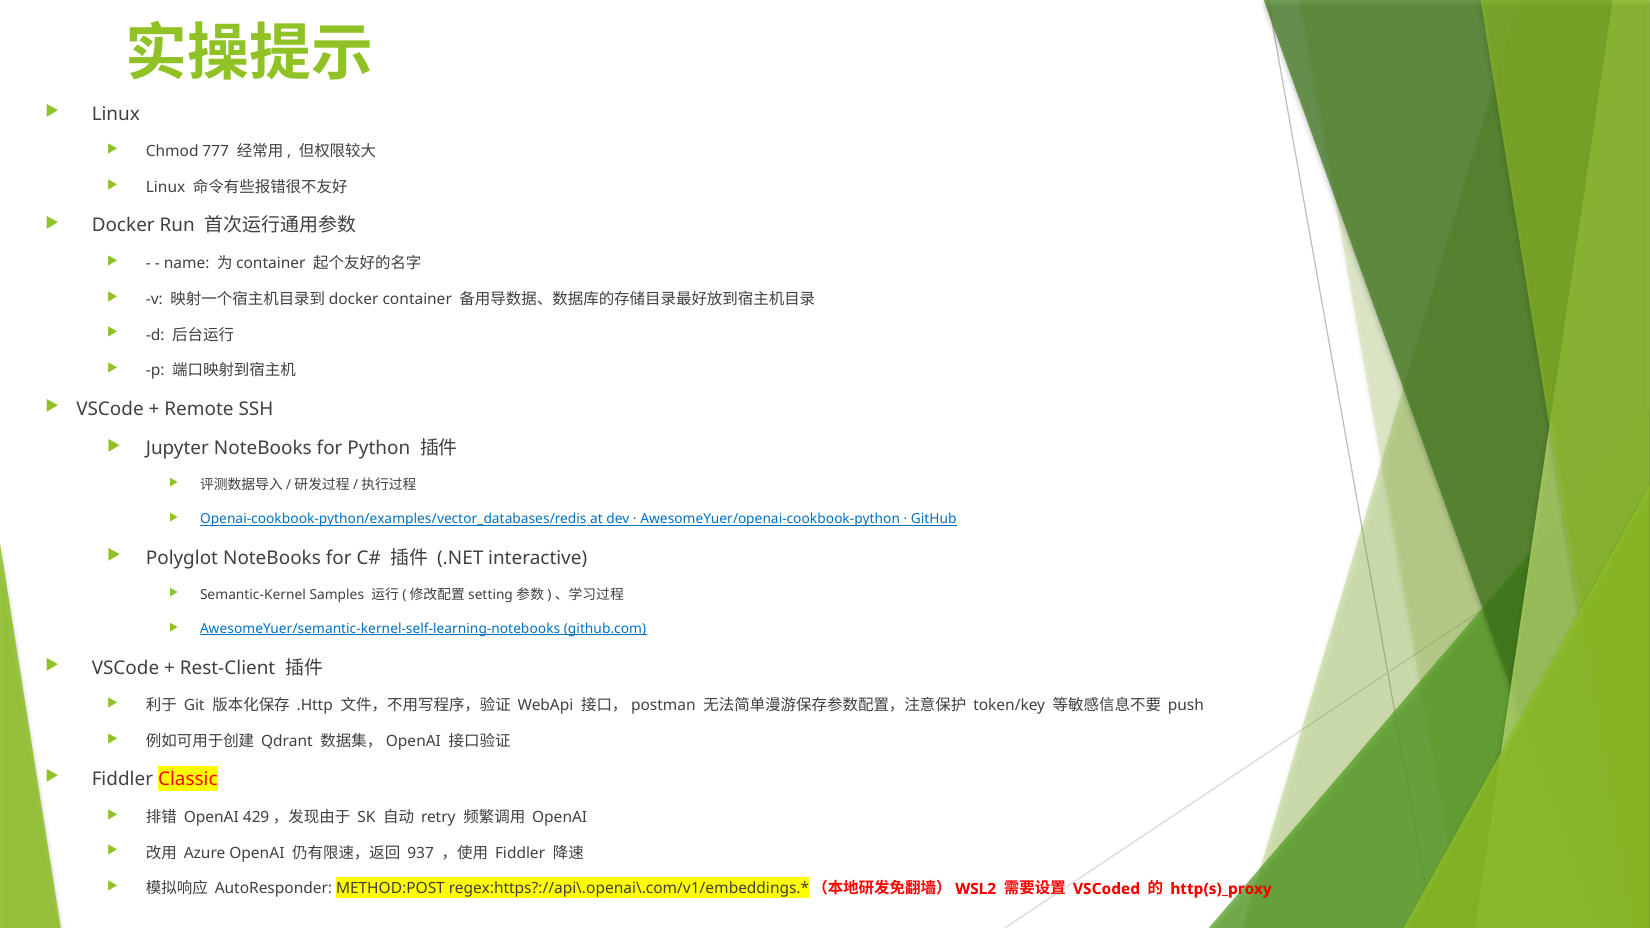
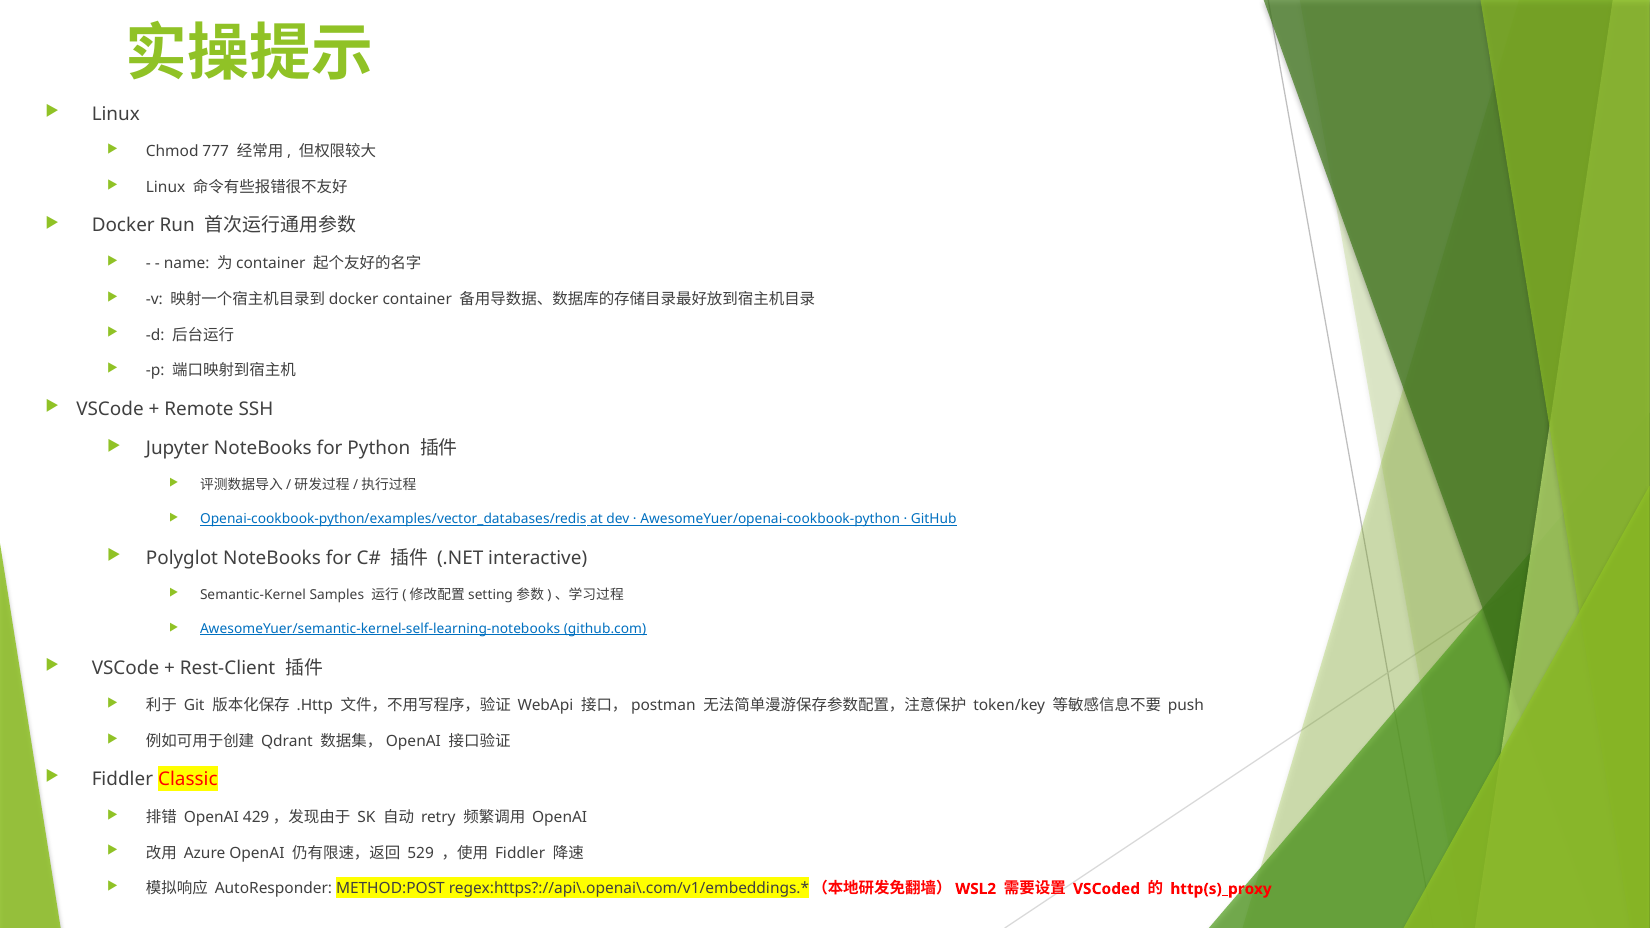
937: 937 -> 529 (421, 853)
